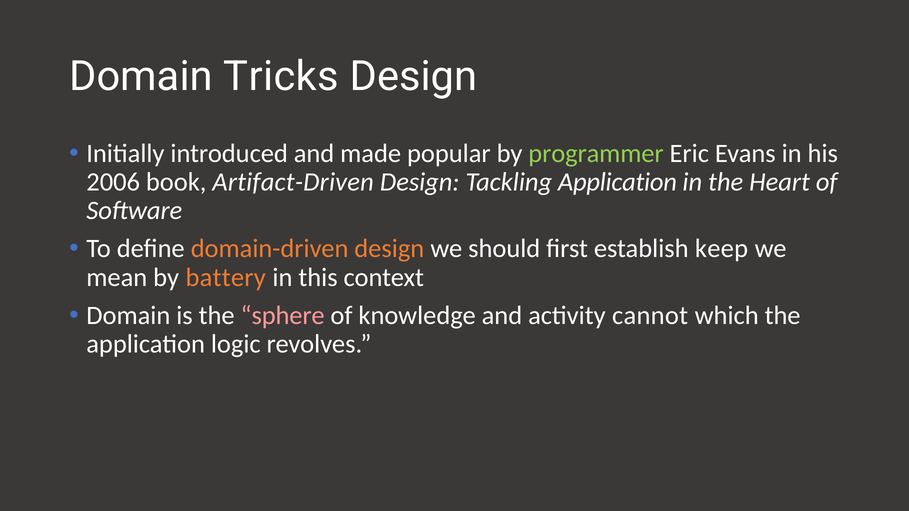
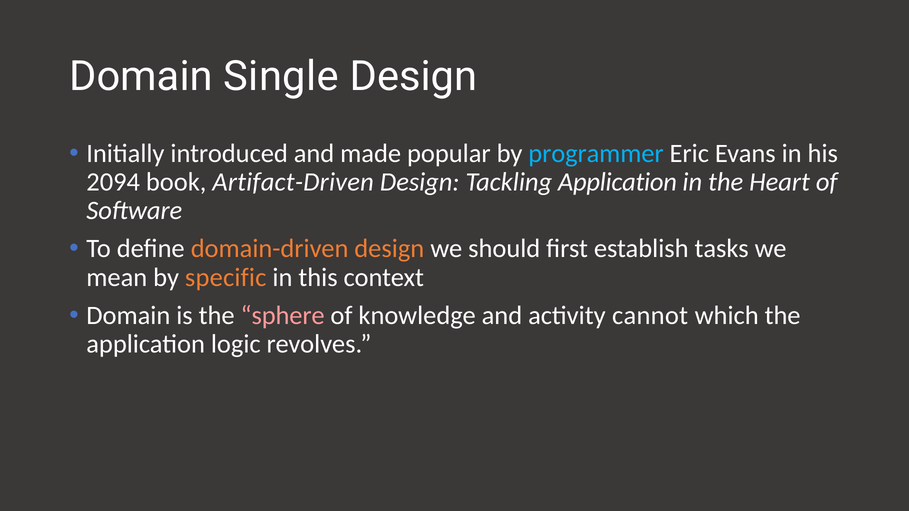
Tricks: Tricks -> Single (281, 76)
programmer colour: light green -> light blue (596, 154)
2006: 2006 -> 2094 (113, 182)
keep: keep -> tasks (722, 249)
battery: battery -> specific (226, 277)
